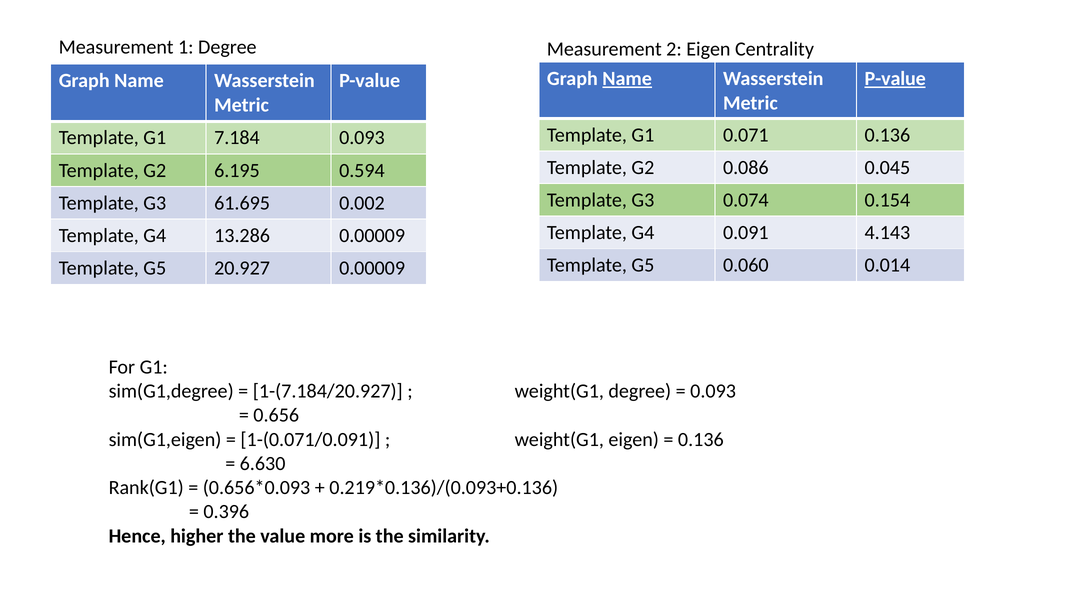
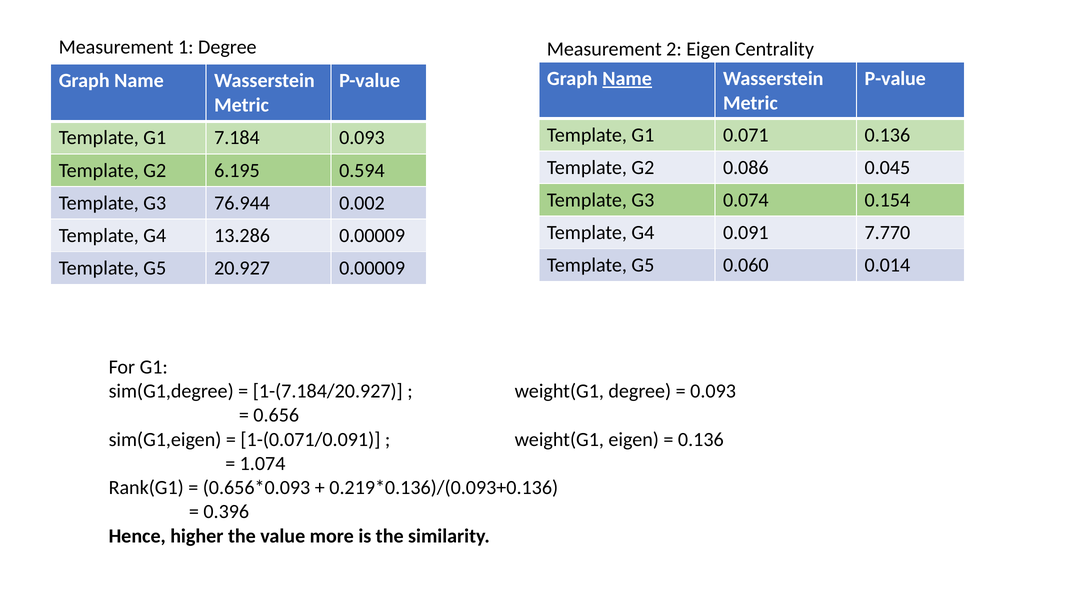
P-value underline: present -> none (895, 79)
61.695: 61.695 -> 76.944 (242, 203)
4.143: 4.143 -> 7.770 (887, 232)
6.630: 6.630 -> 1.074 (263, 463)
